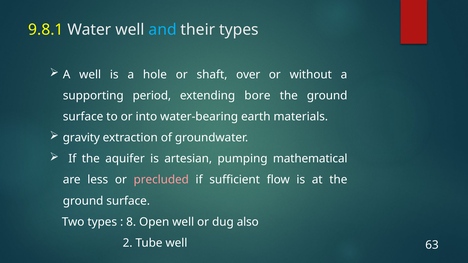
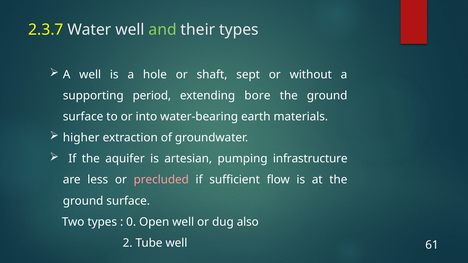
9.8.1: 9.8.1 -> 2.3.7 (46, 30)
and colour: light blue -> light green (163, 30)
over: over -> sept (248, 75)
gravity: gravity -> higher (81, 138)
mathematical: mathematical -> infrastructure (310, 159)
8: 8 -> 0 (131, 222)
63: 63 -> 61 (432, 245)
